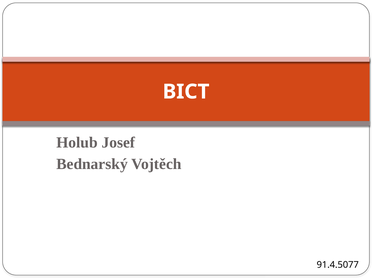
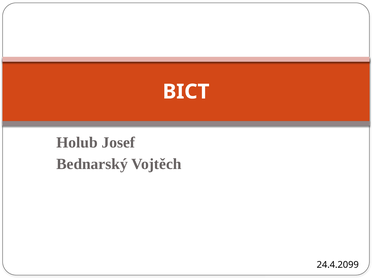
91.4.5077: 91.4.5077 -> 24.4.2099 (338, 265)
